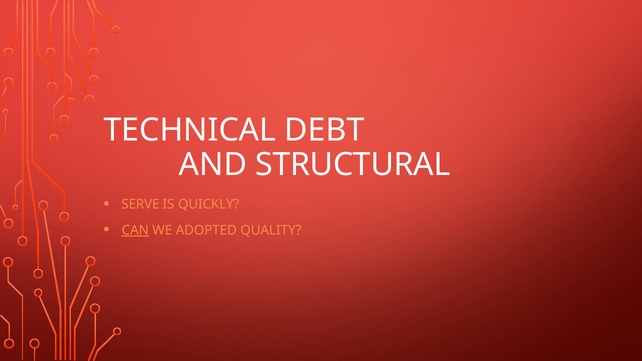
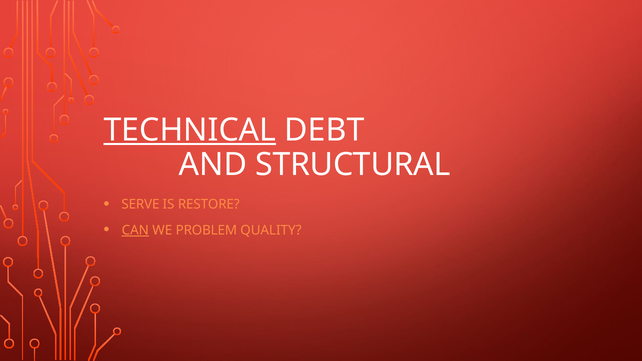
TECHNICAL underline: none -> present (190, 130)
QUICKLY: QUICKLY -> RESTORE (209, 204)
ADOPTED: ADOPTED -> PROBLEM (206, 230)
